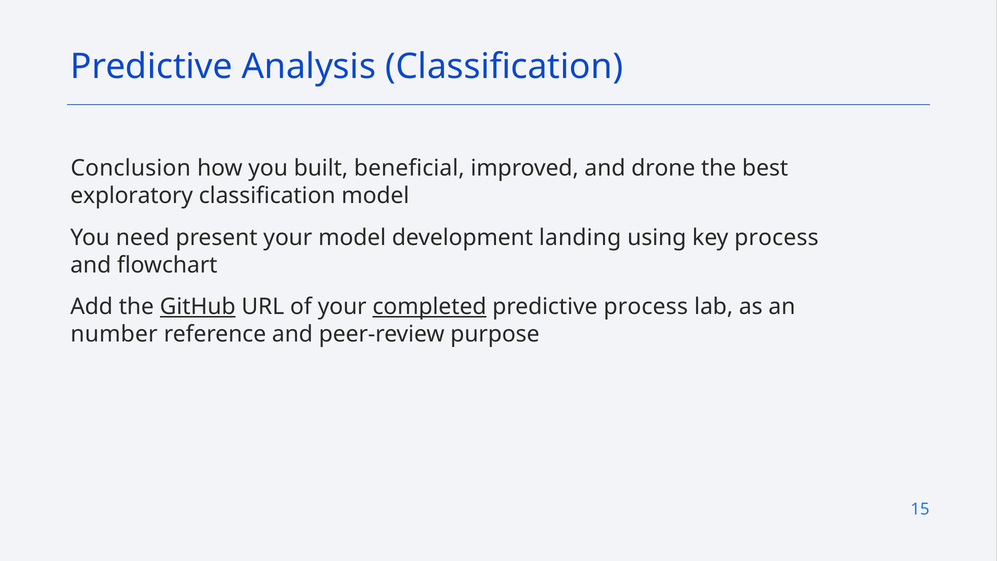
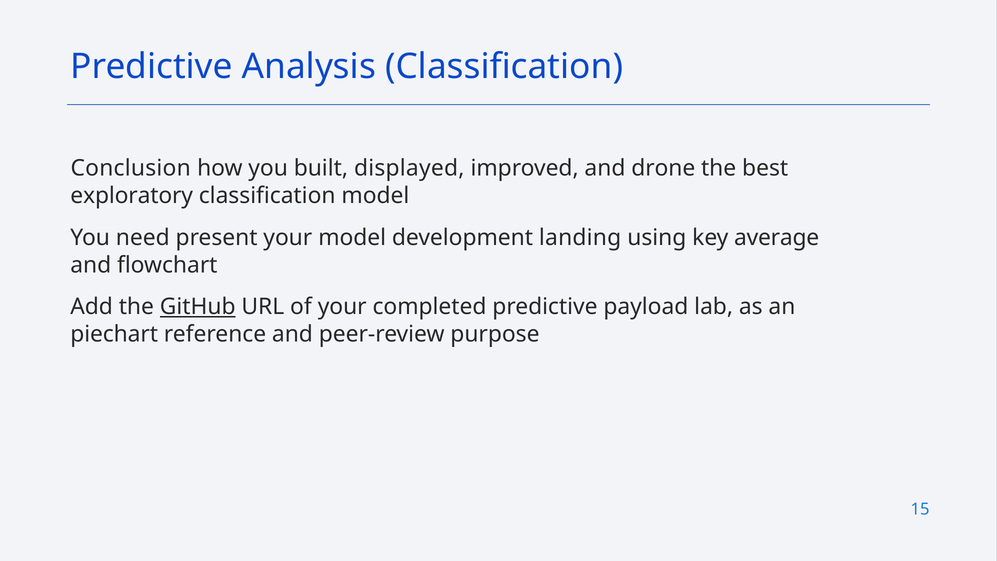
beneficial: beneficial -> displayed (409, 168)
key process: process -> average (777, 238)
completed underline: present -> none (429, 307)
predictive process: process -> payload (646, 307)
number: number -> piechart (114, 334)
